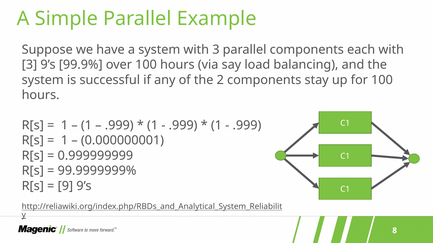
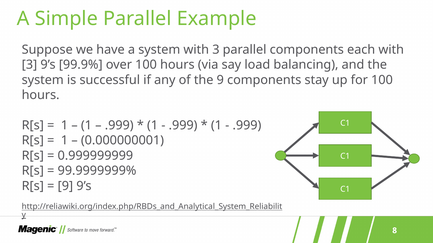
the 2: 2 -> 9 (220, 80)
